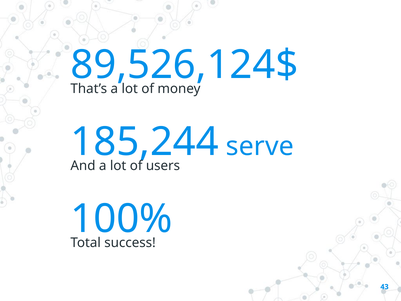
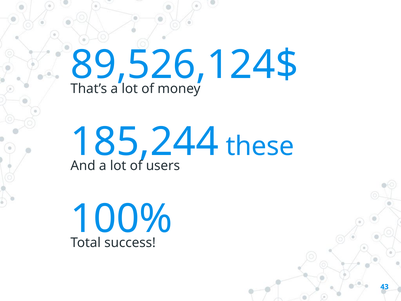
serve: serve -> these (260, 146)
